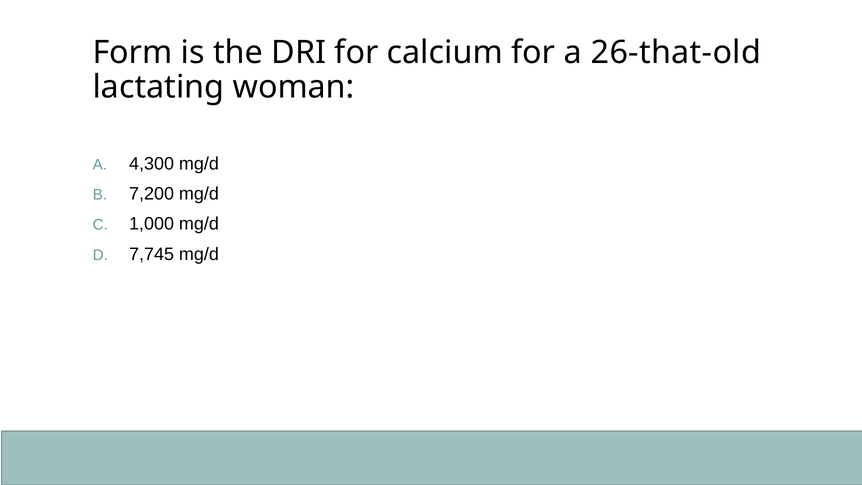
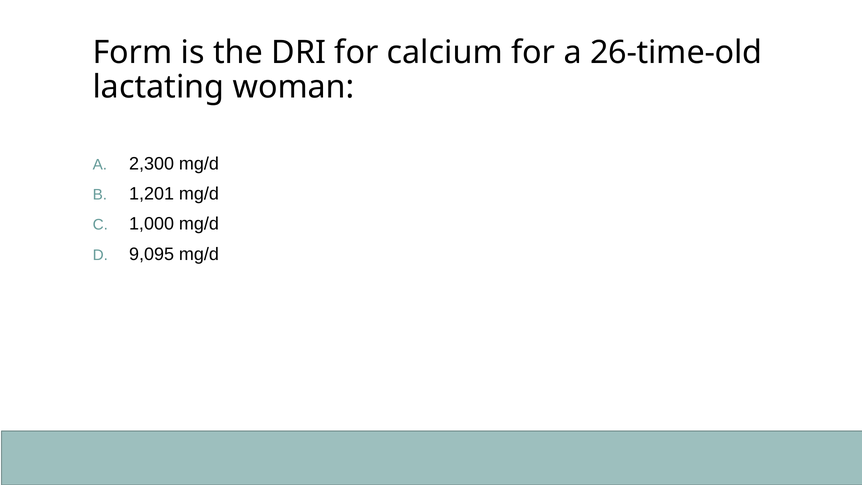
26-that-old: 26-that-old -> 26-time-old (676, 52)
4,300: 4,300 -> 2,300 (152, 164)
7,200: 7,200 -> 1,201 (152, 194)
7,745: 7,745 -> 9,095 (152, 254)
